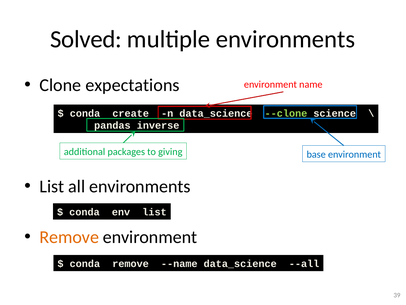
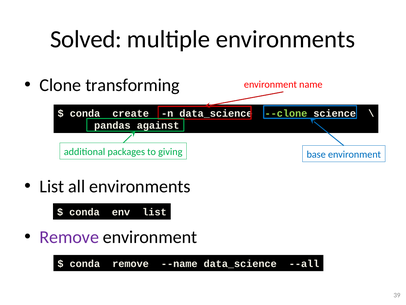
expectations: expectations -> transforming (133, 85)
inverse: inverse -> against (158, 125)
Remove colour: orange -> purple (69, 237)
